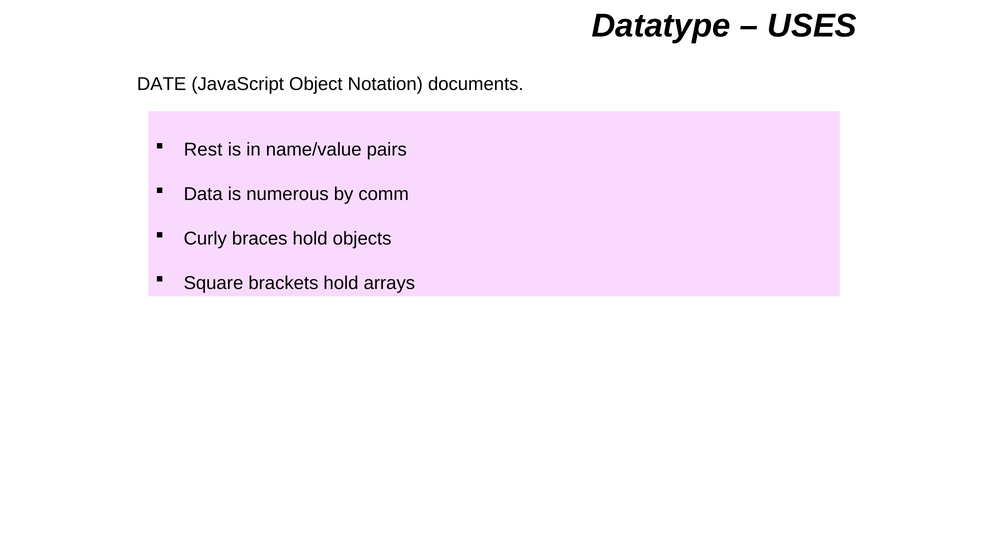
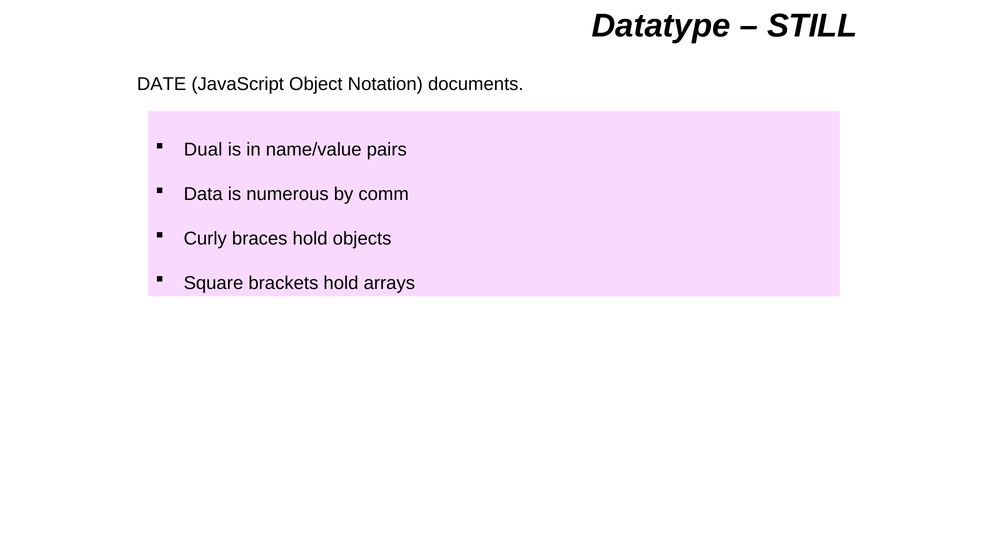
USES: USES -> STILL (812, 26)
Rest: Rest -> Dual (203, 149)
